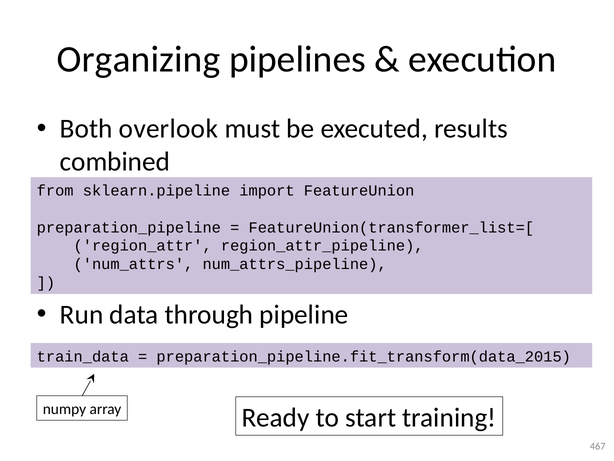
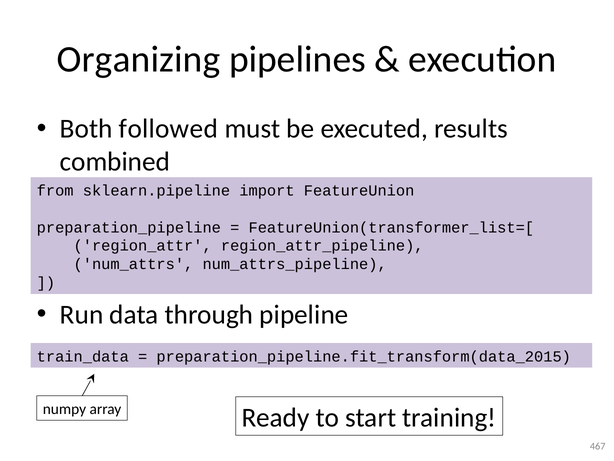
overlook: overlook -> followed (168, 129)
